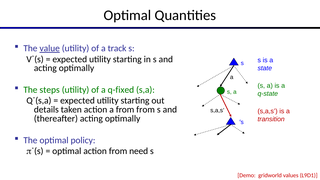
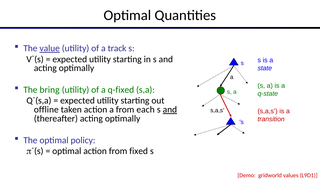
steps: steps -> bring (50, 90)
details: details -> offline (46, 110)
from from: from -> each (146, 110)
and underline: none -> present (170, 110)
need: need -> fixed (139, 151)
